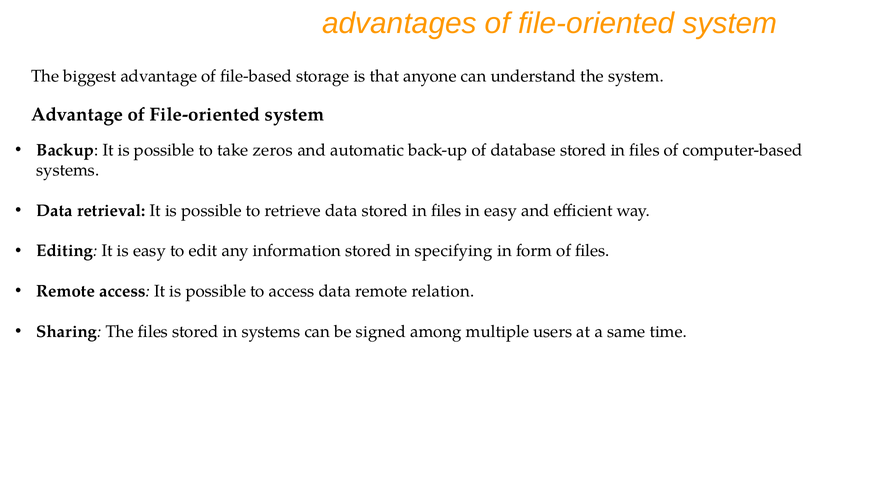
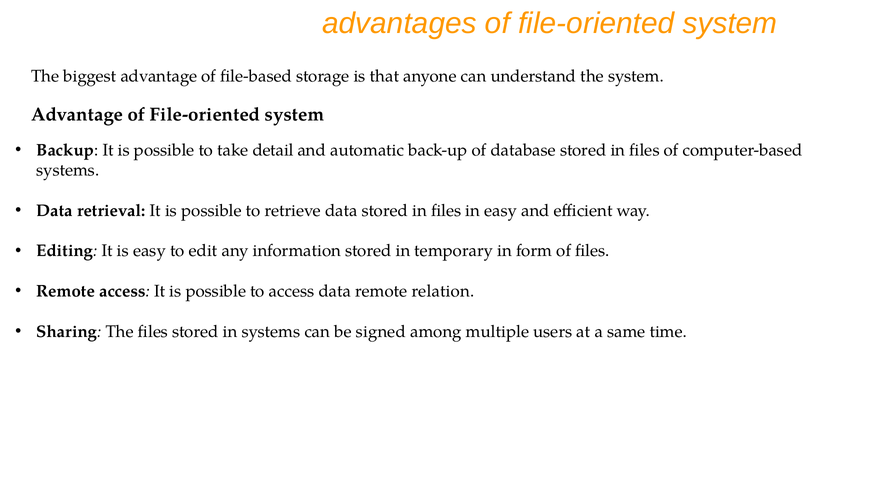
zeros: zeros -> detail (273, 150)
specifying: specifying -> temporary (454, 251)
